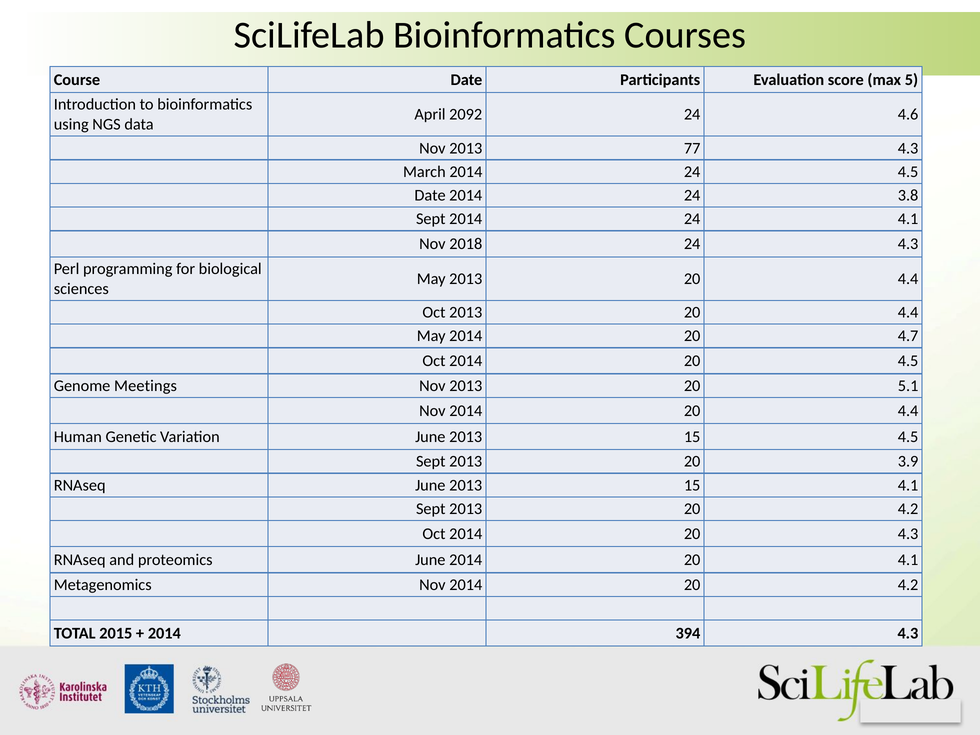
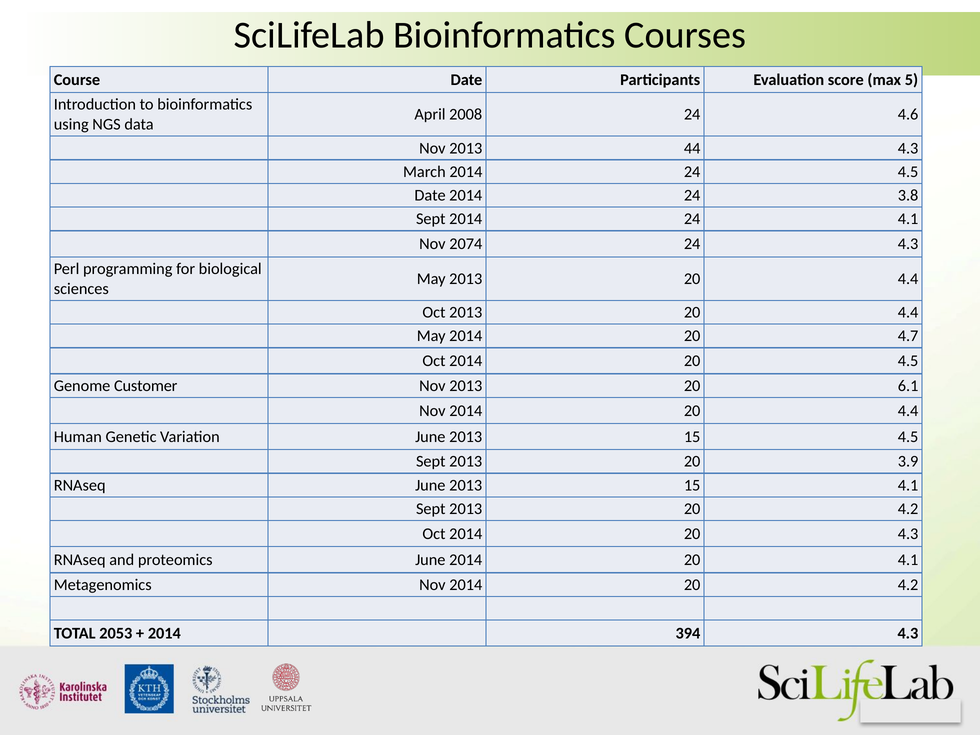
2092: 2092 -> 2008 (466, 115)
77: 77 -> 44 (692, 148)
2018: 2018 -> 2074 (466, 244)
Meetings: Meetings -> Customer (146, 386)
5.1: 5.1 -> 6.1 (908, 386)
2015: 2015 -> 2053 (116, 633)
